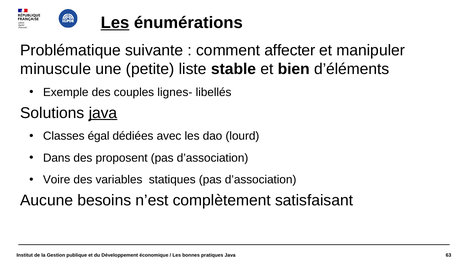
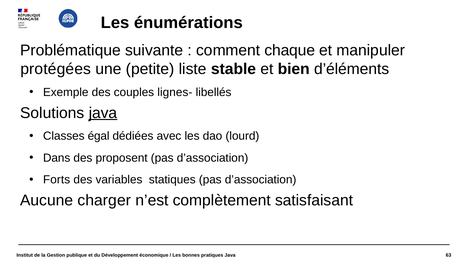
Les underline: present -> none (115, 23)
affecter: affecter -> chaque (290, 50)
minuscule: minuscule -> protégées (56, 69)
Voire: Voire -> Forts (57, 180)
besoins: besoins -> charger (104, 201)
